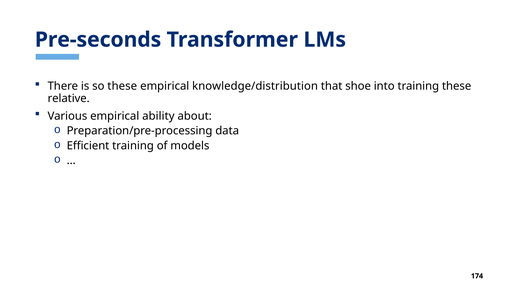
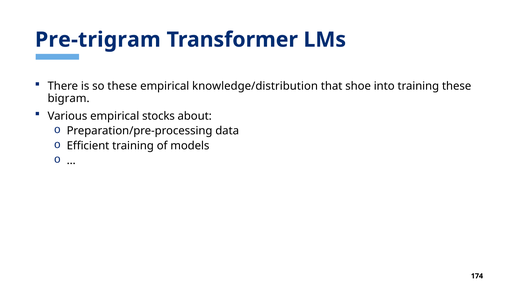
Pre-seconds: Pre-seconds -> Pre-trigram (98, 40)
relative: relative -> bigram (69, 98)
ability: ability -> stocks (158, 116)
